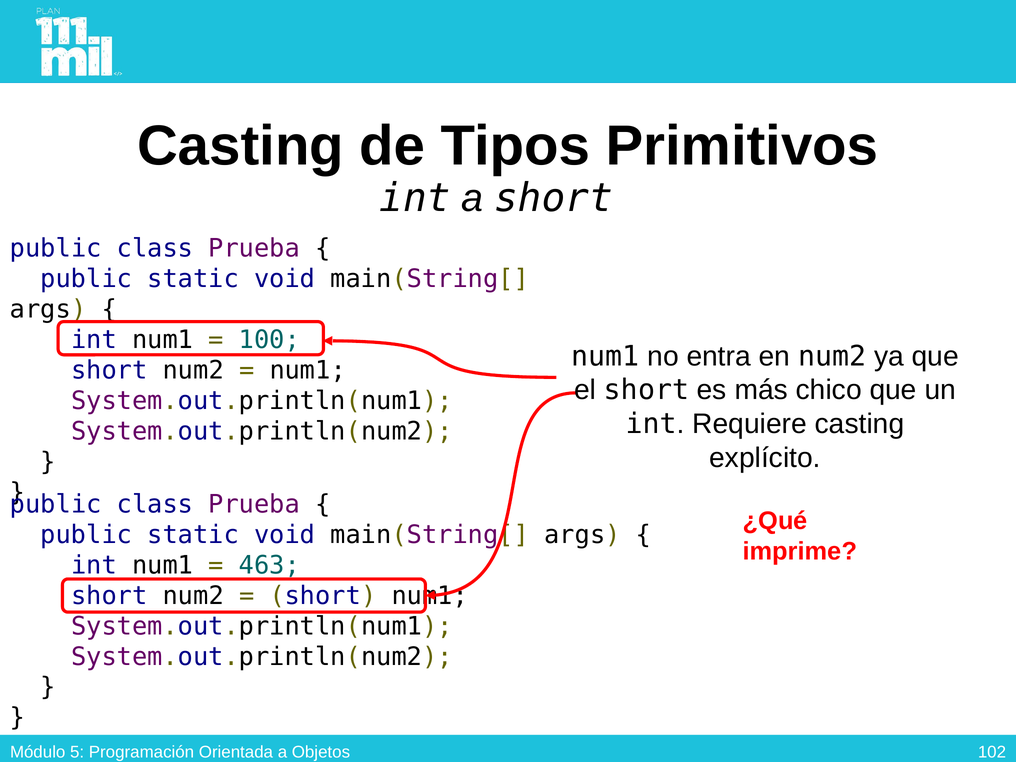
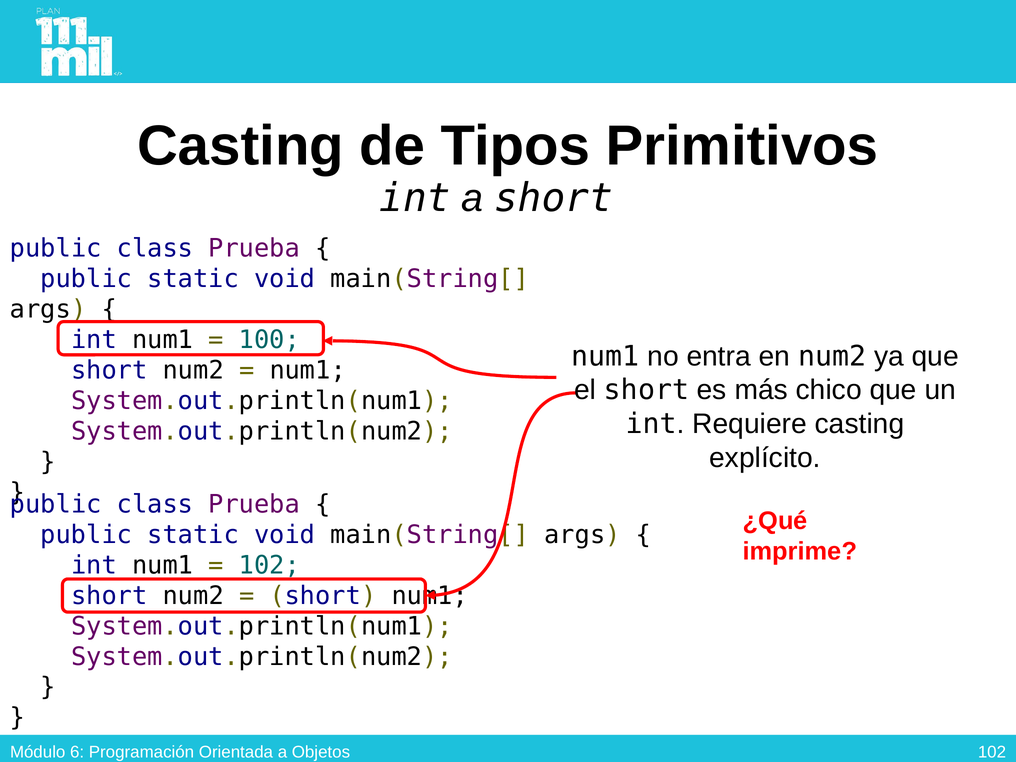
463: 463 -> 102 (269, 565)
5: 5 -> 6 (77, 752)
